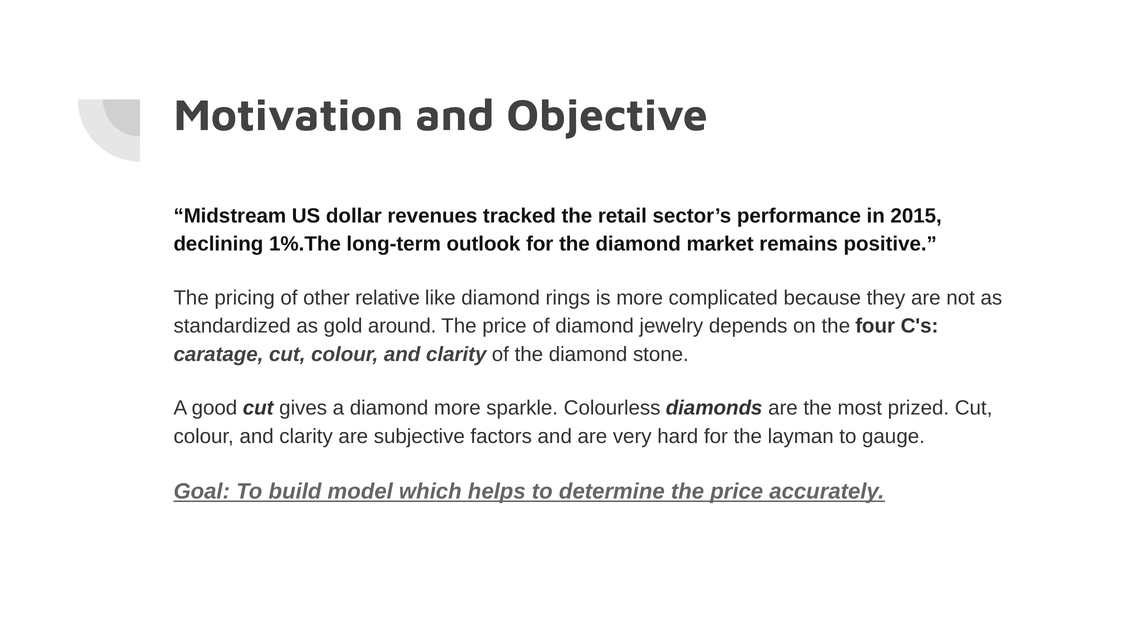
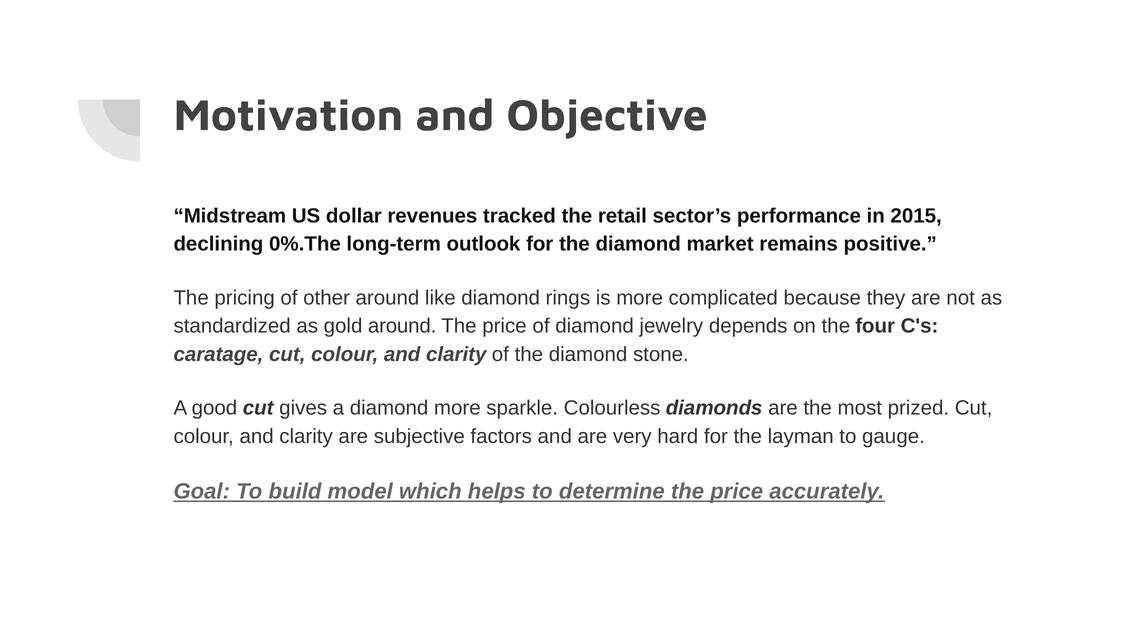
1%.The: 1%.The -> 0%.The (305, 244)
other relative: relative -> around (387, 298)
